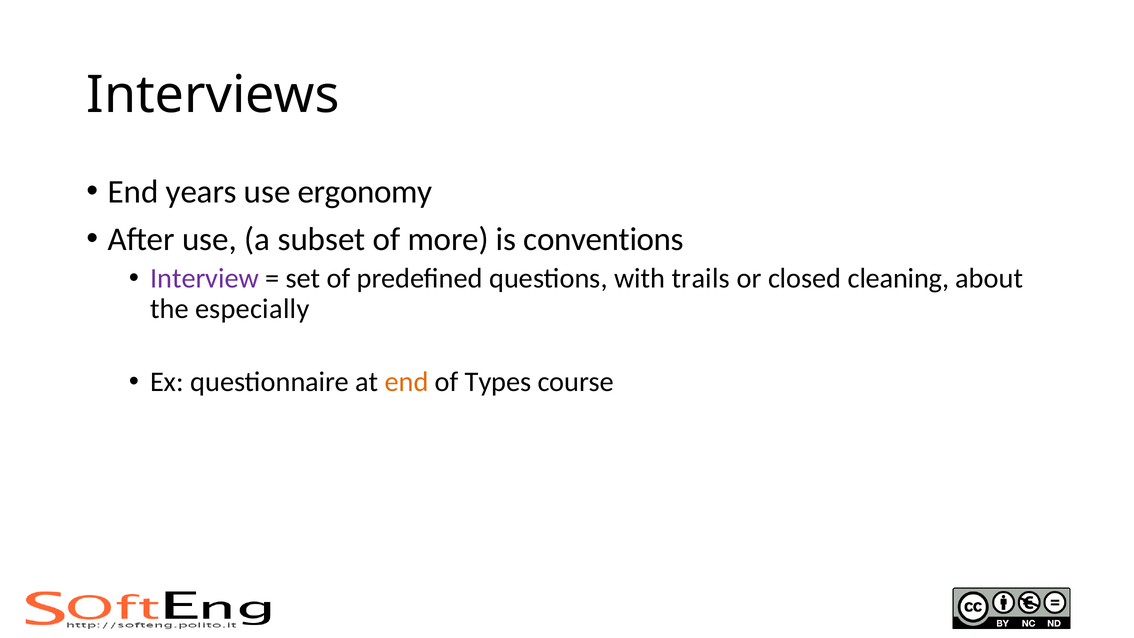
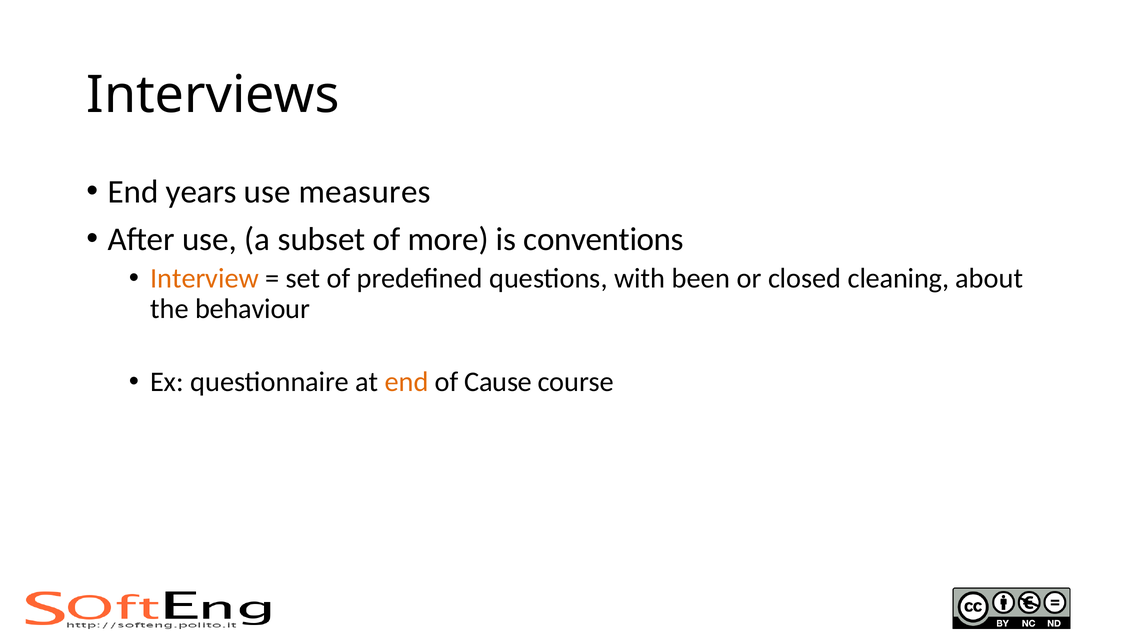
ergonomy: ergonomy -> measures (365, 192)
Interview colour: purple -> orange (205, 278)
trails: trails -> been (701, 278)
especially: especially -> behaviour (252, 309)
Types: Types -> Cause (498, 382)
